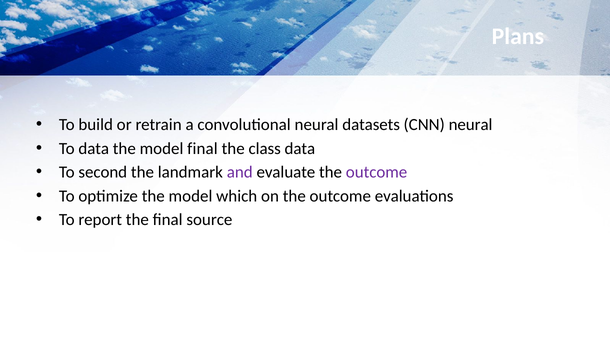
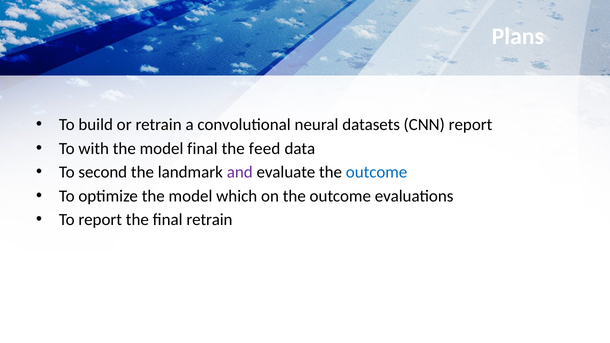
CNN neural: neural -> report (471, 125)
To data: data -> with (94, 149)
class: class -> feed (265, 149)
outcome colour: purple -> blue (377, 172)
final source: source -> retrain (209, 220)
